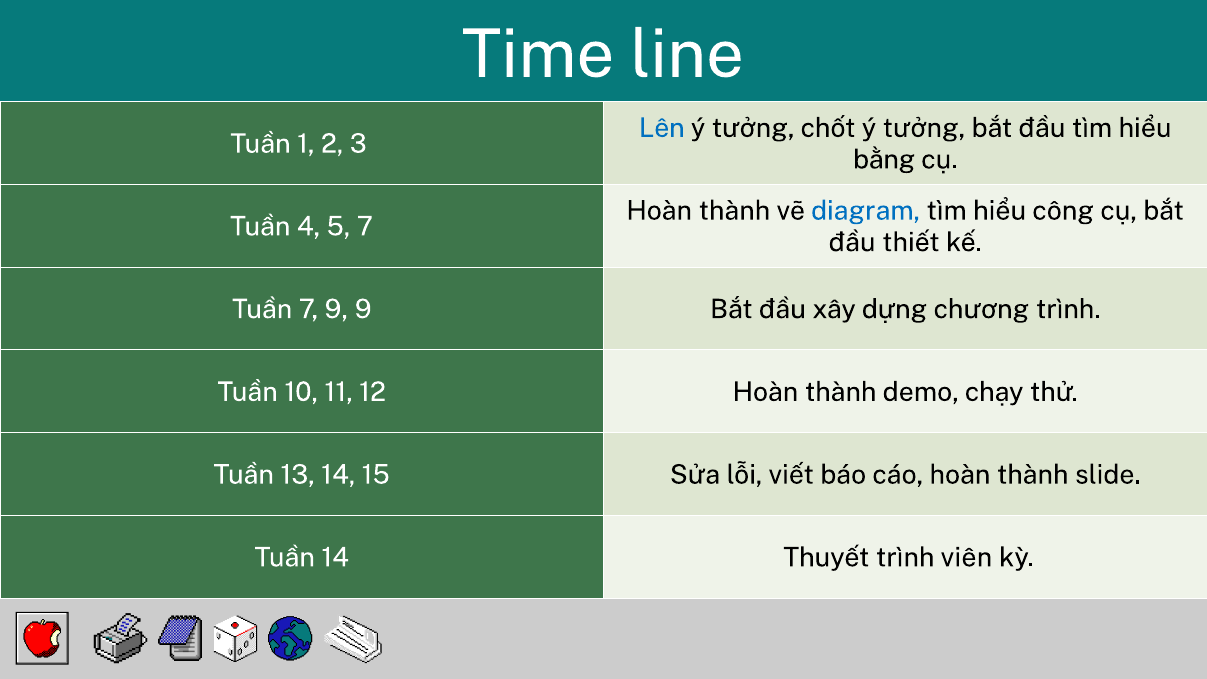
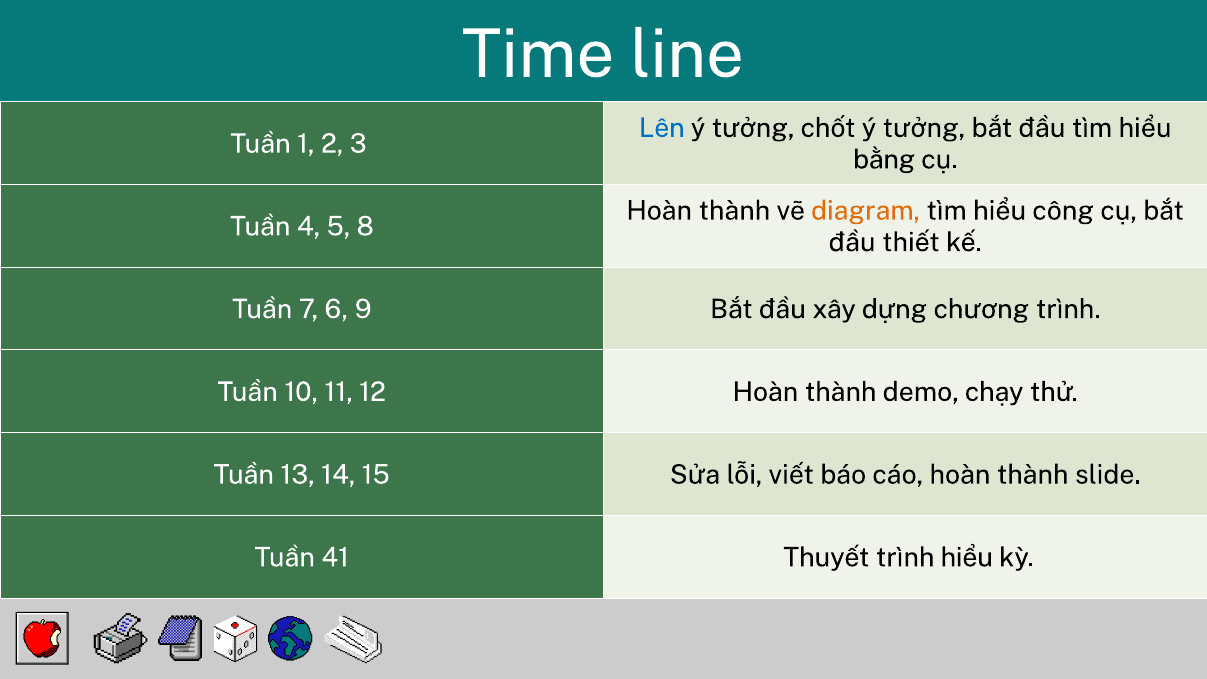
diagram colour: blue -> orange (866, 211)
5 7: 7 -> 8 (365, 227)
7 9: 9 -> 6 (336, 309)
Tuần 14: 14 -> 41 (335, 557)
trình viên: viên -> hiểu (967, 557)
